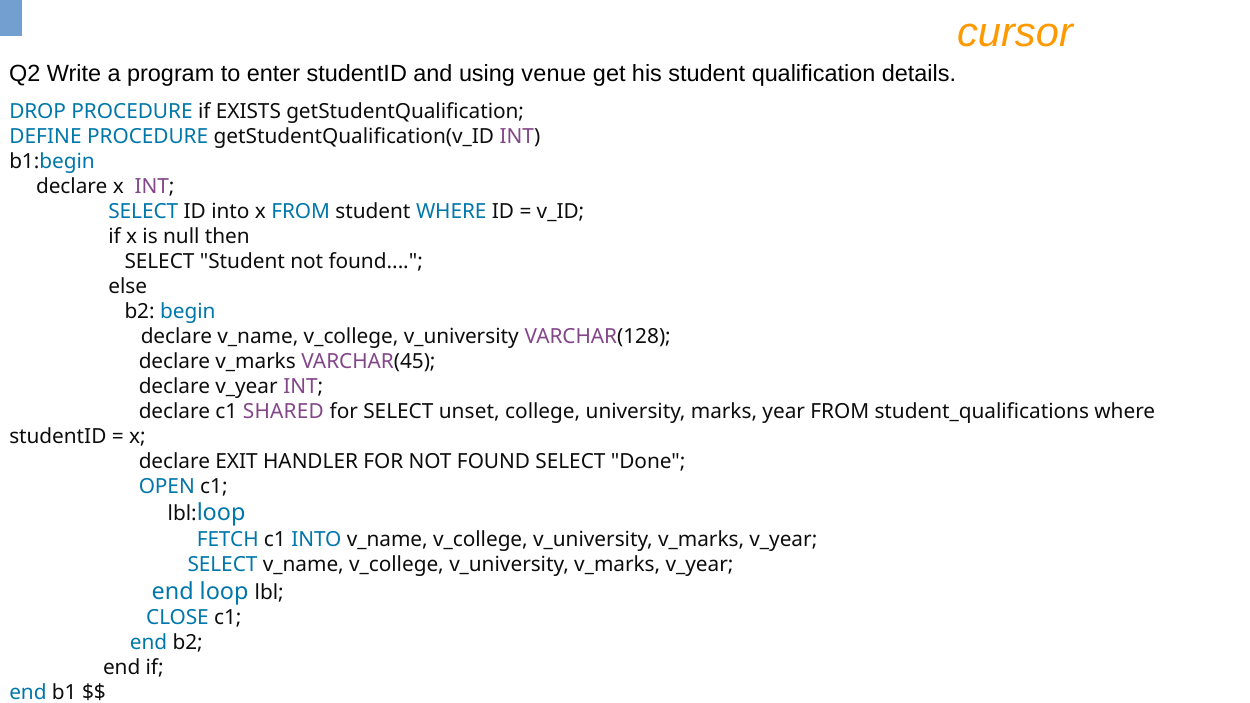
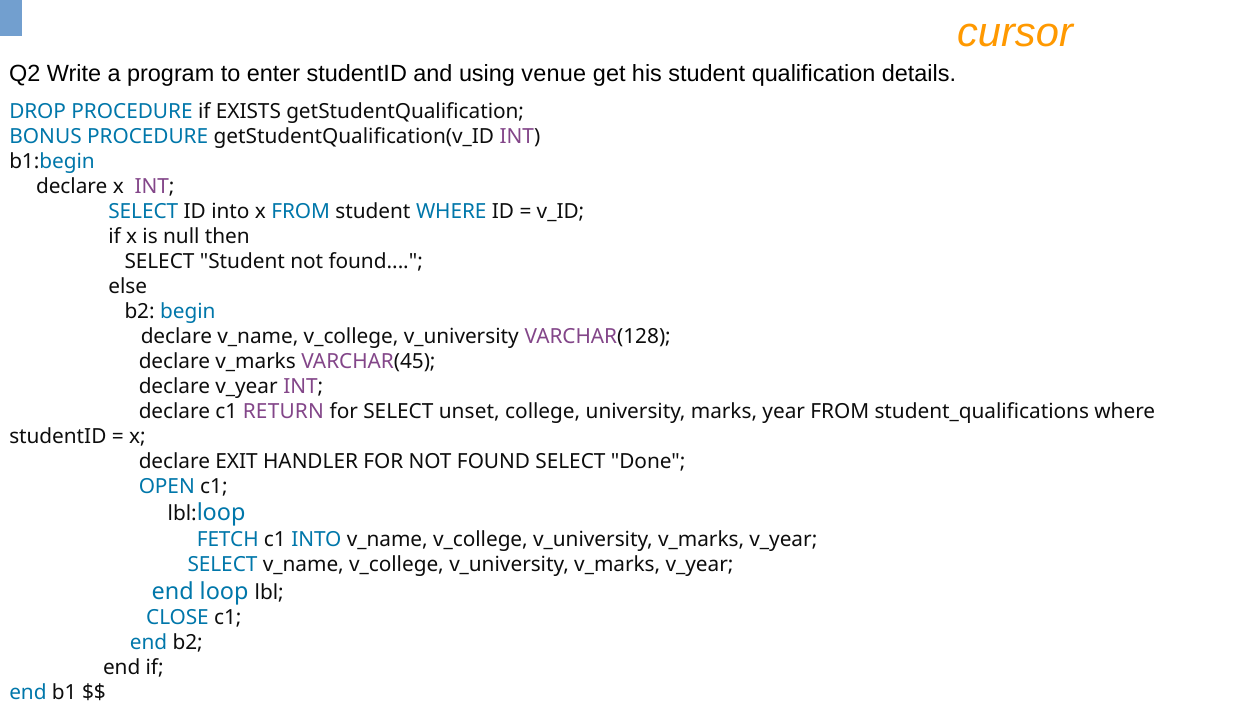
DEFINE: DEFINE -> BONUS (45, 137)
SHARED: SHARED -> RETURN (283, 412)
